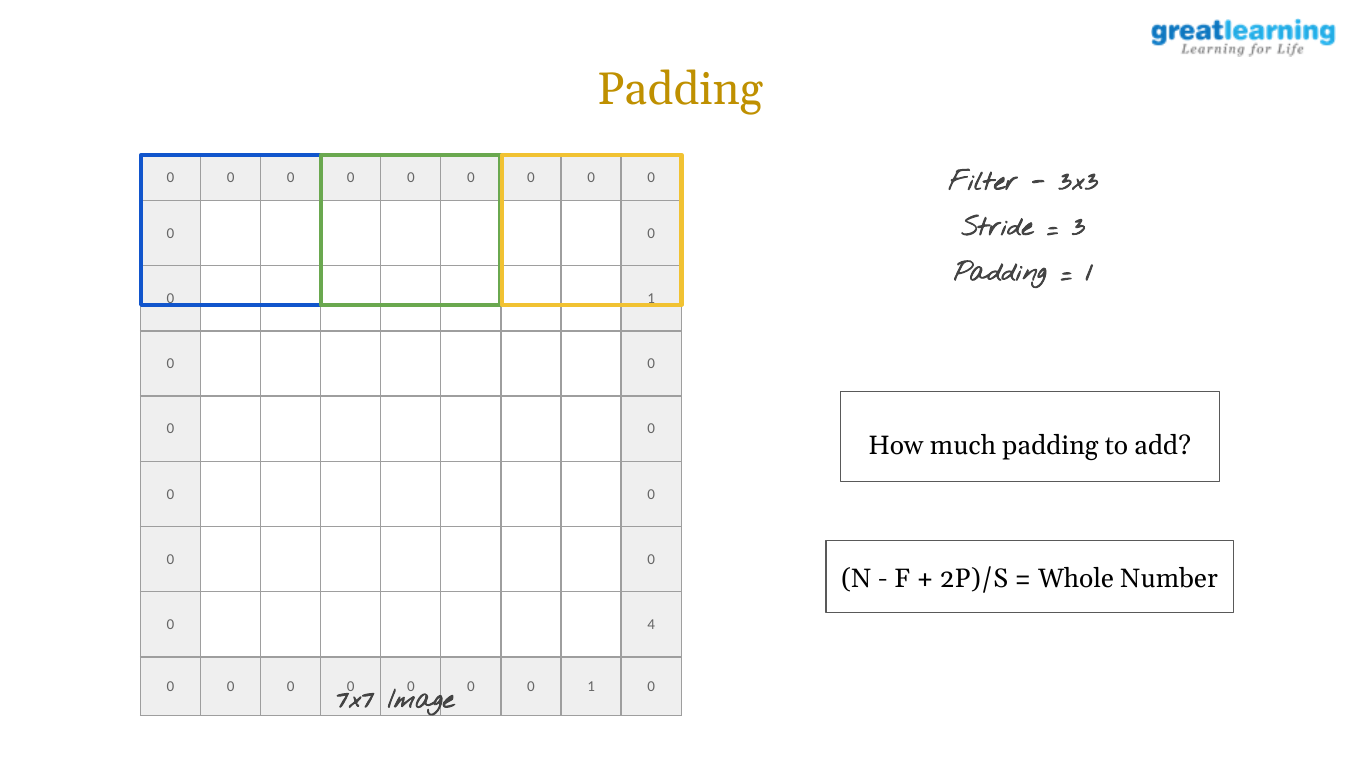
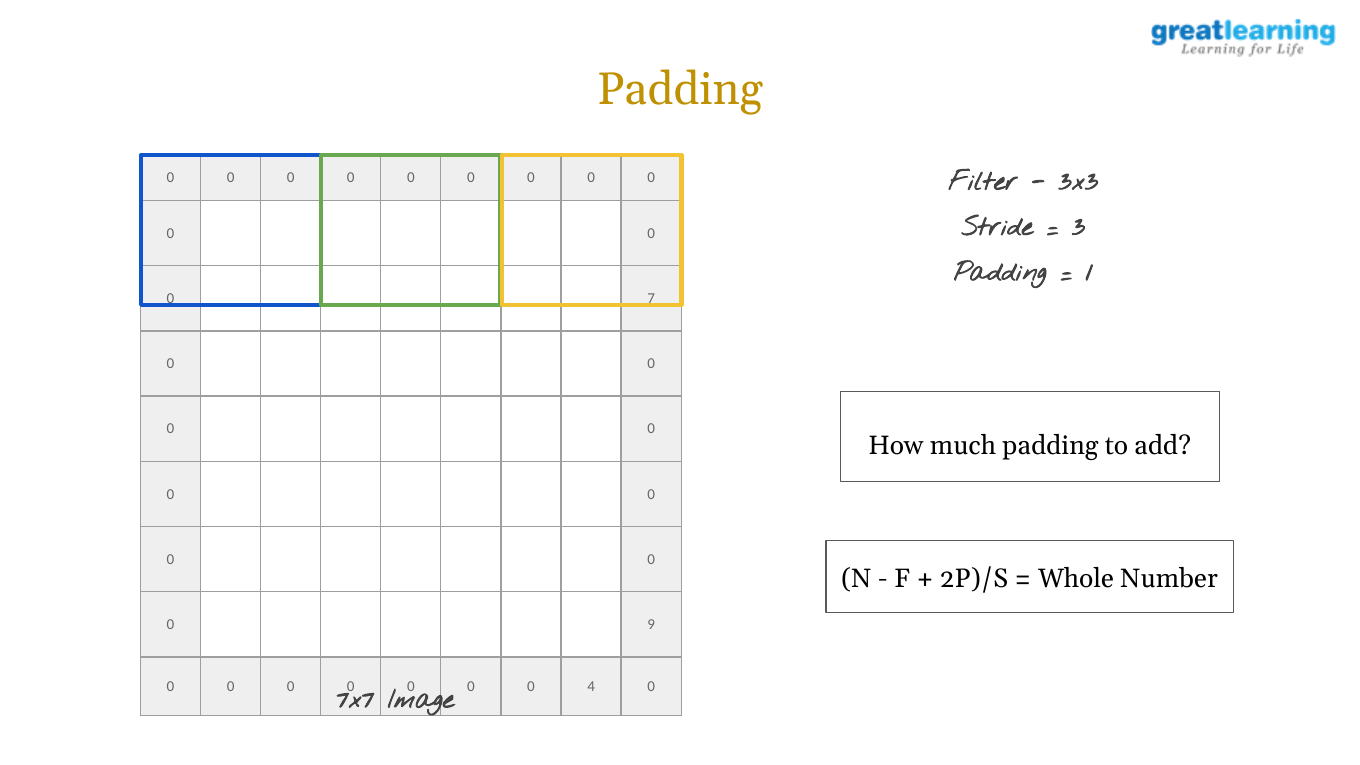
1: 1 -> 7 (651, 299)
4: 4 -> 9 (651, 625)
1: 1 -> 4 (591, 687)
